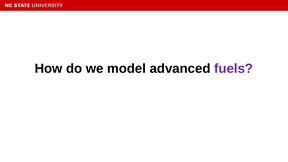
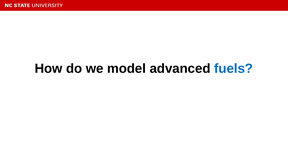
fuels colour: purple -> blue (234, 69)
